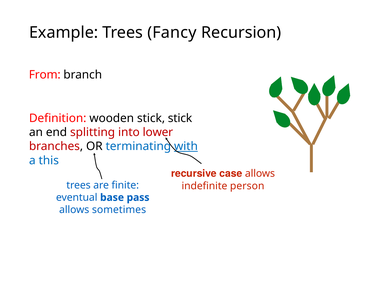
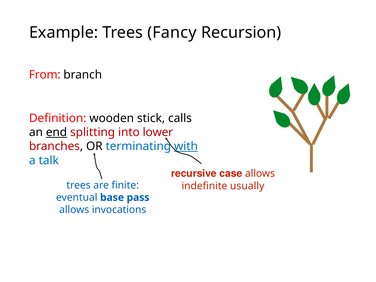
stick stick: stick -> calls (180, 118)
end underline: none -> present (56, 132)
this: this -> talk (49, 160)
person: person -> usually (247, 186)
sometimes: sometimes -> invocations (119, 210)
